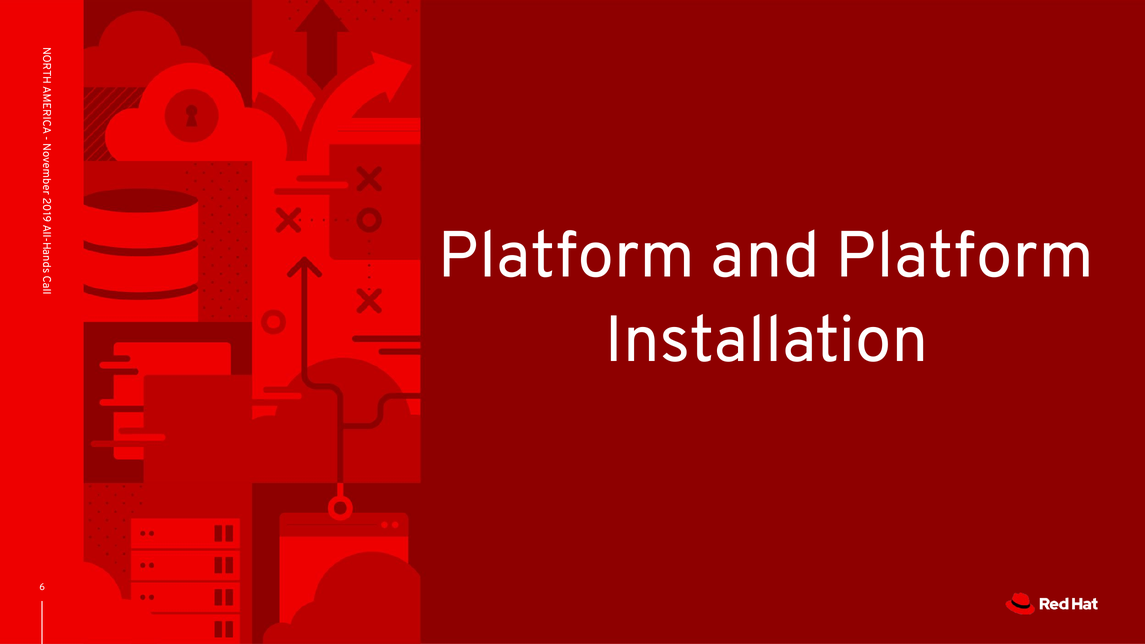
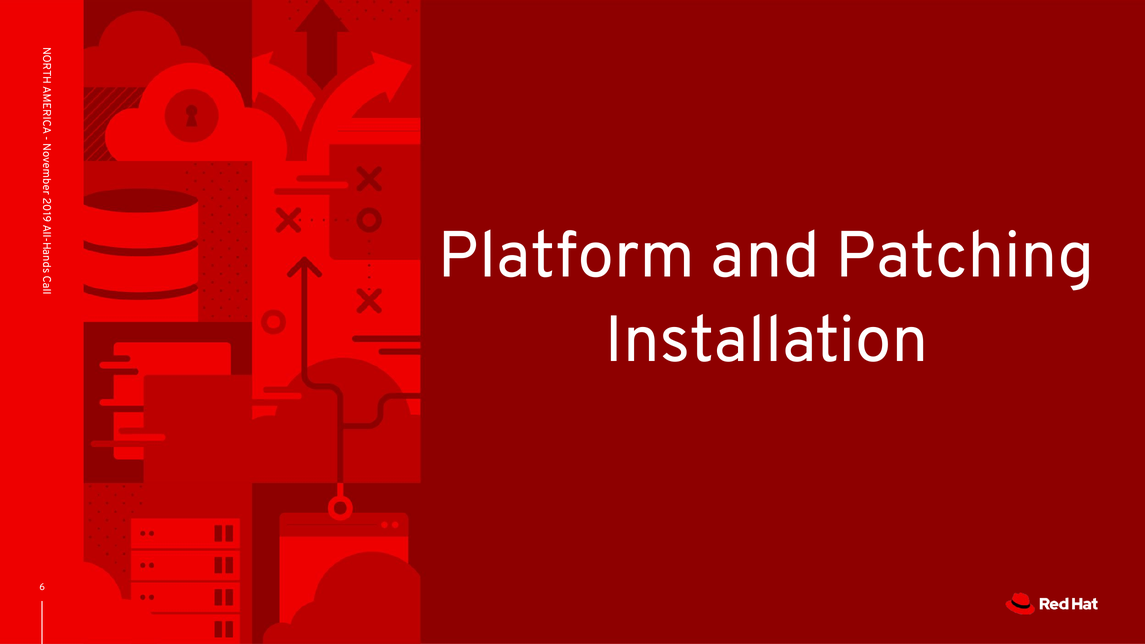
and Platform: Platform -> Patching (965, 255)
